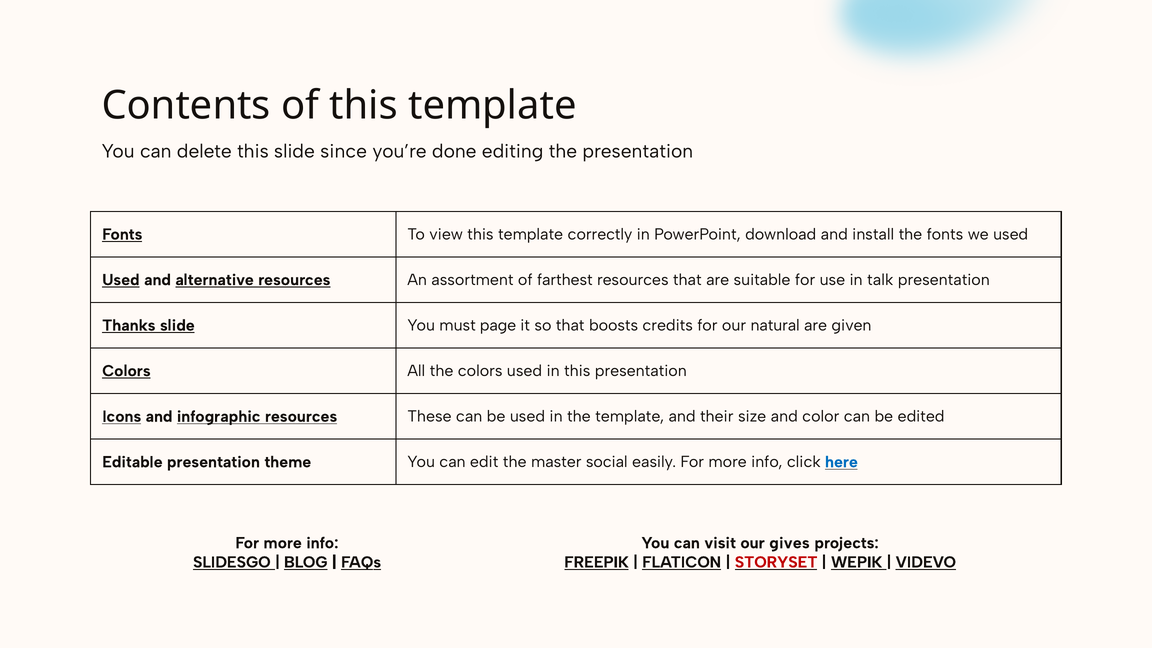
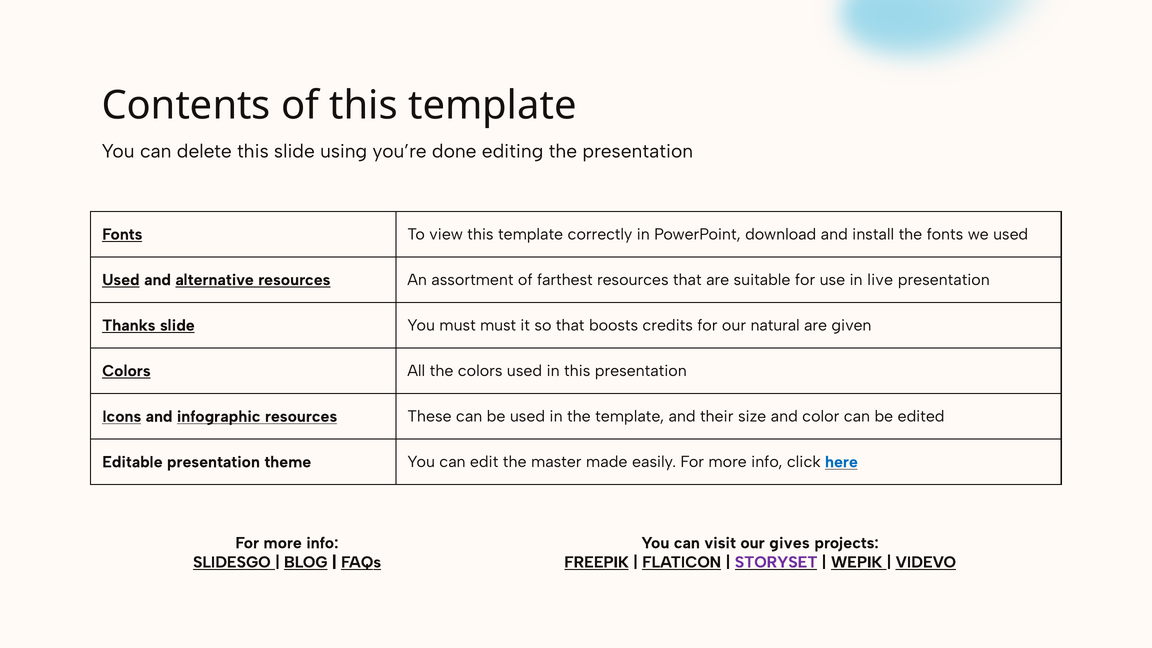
since: since -> using (344, 151)
talk: talk -> live (880, 280)
must page: page -> must (498, 325)
social: social -> made (607, 462)
STORYSET colour: red -> purple (776, 562)
